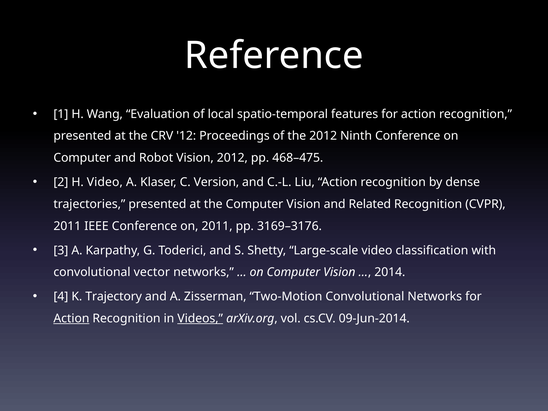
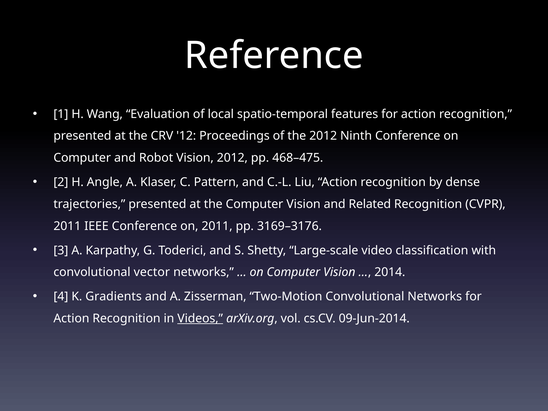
H Video: Video -> Angle (105, 182)
Version: Version -> Pattern (216, 182)
Trajectory: Trajectory -> Gradients (114, 297)
Action underline: present -> none (71, 318)
